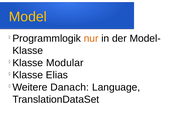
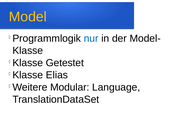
nur colour: orange -> blue (91, 38)
Modular: Modular -> Getestet (65, 63)
Danach: Danach -> Modular (70, 87)
